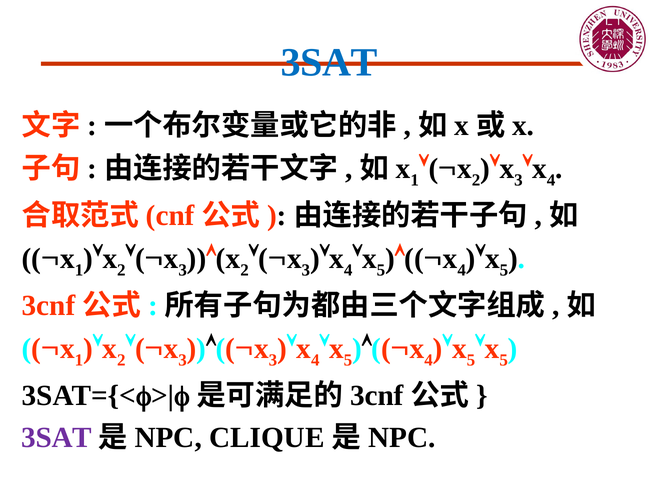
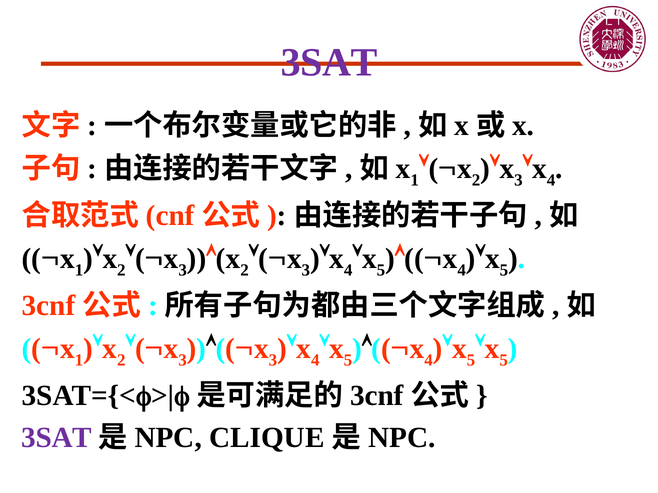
3SAT colour: blue -> purple (329, 63)
